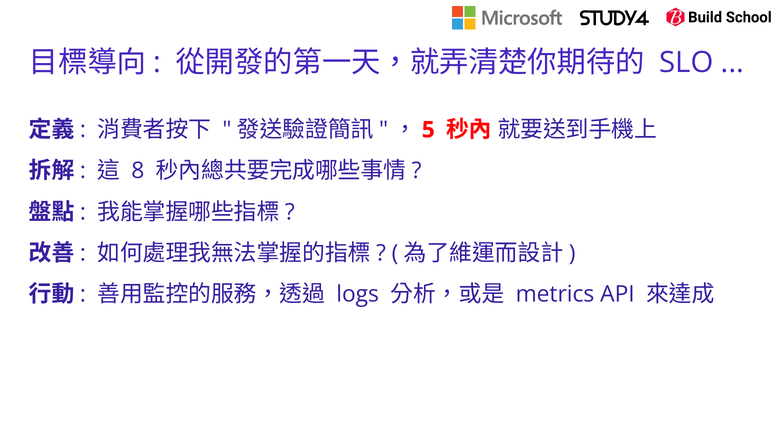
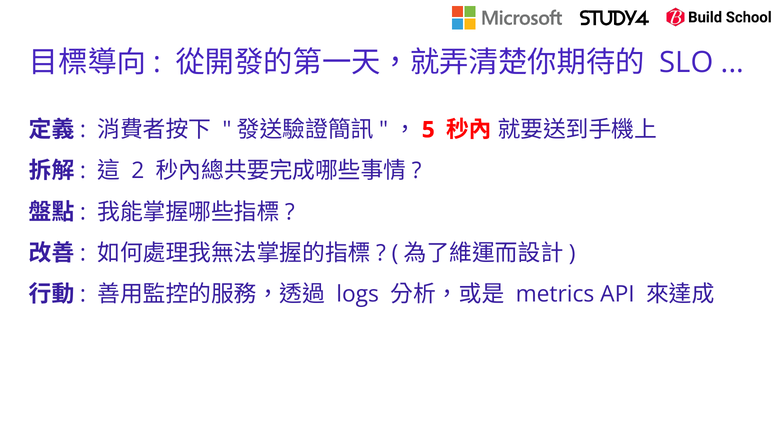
8: 8 -> 2 (138, 171)
